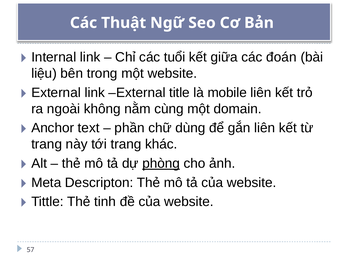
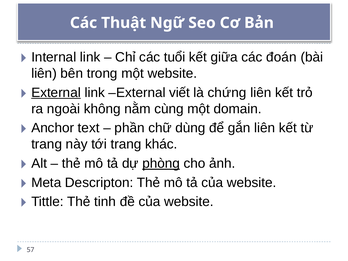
liệu: liệu -> liên (44, 73)
External underline: none -> present (56, 93)
title: title -> viết (179, 93)
mobile: mobile -> chứng (227, 93)
